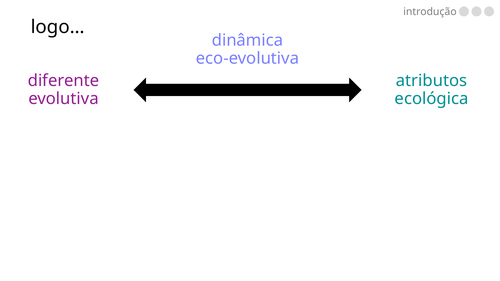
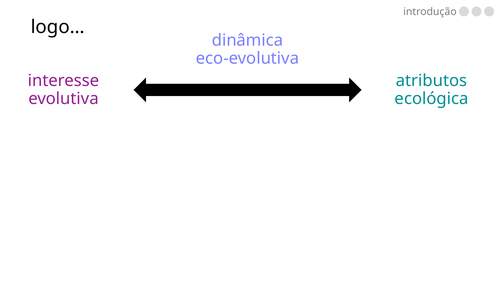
diferente: diferente -> interesse (64, 81)
